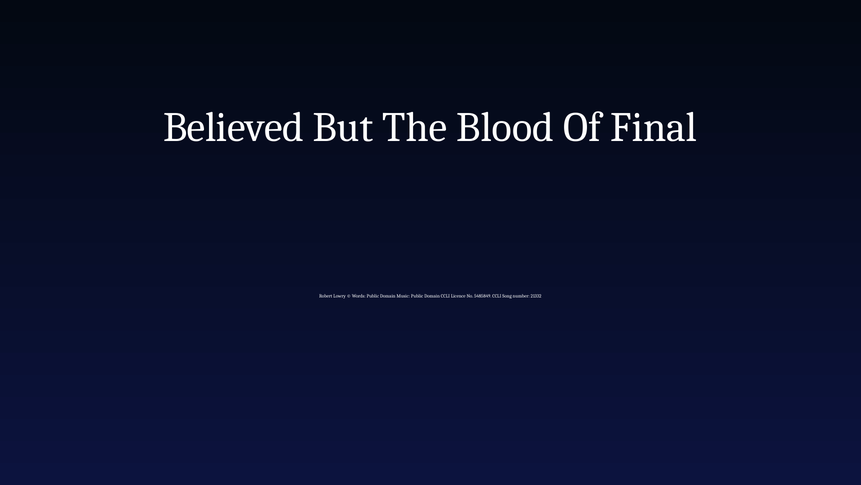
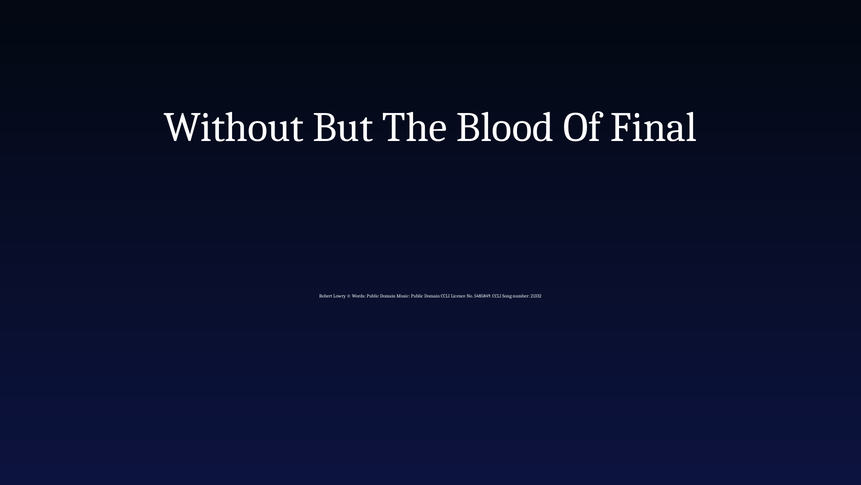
Believed: Believed -> Without (234, 127)
